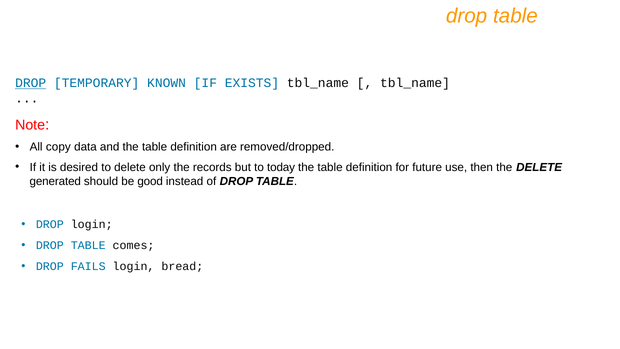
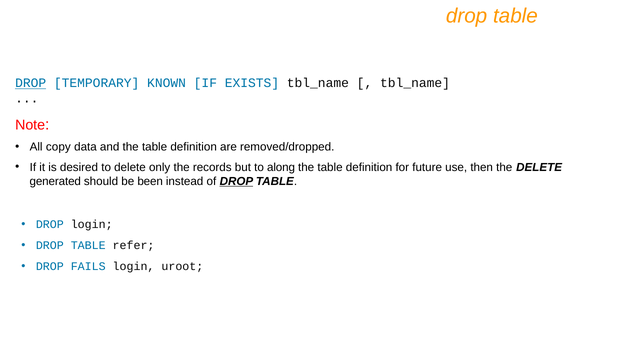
today: today -> along (281, 167)
good: good -> been (150, 181)
DROP underline: none -> present (236, 181)
comes: comes -> refer (134, 245)
bread: bread -> uroot (182, 266)
